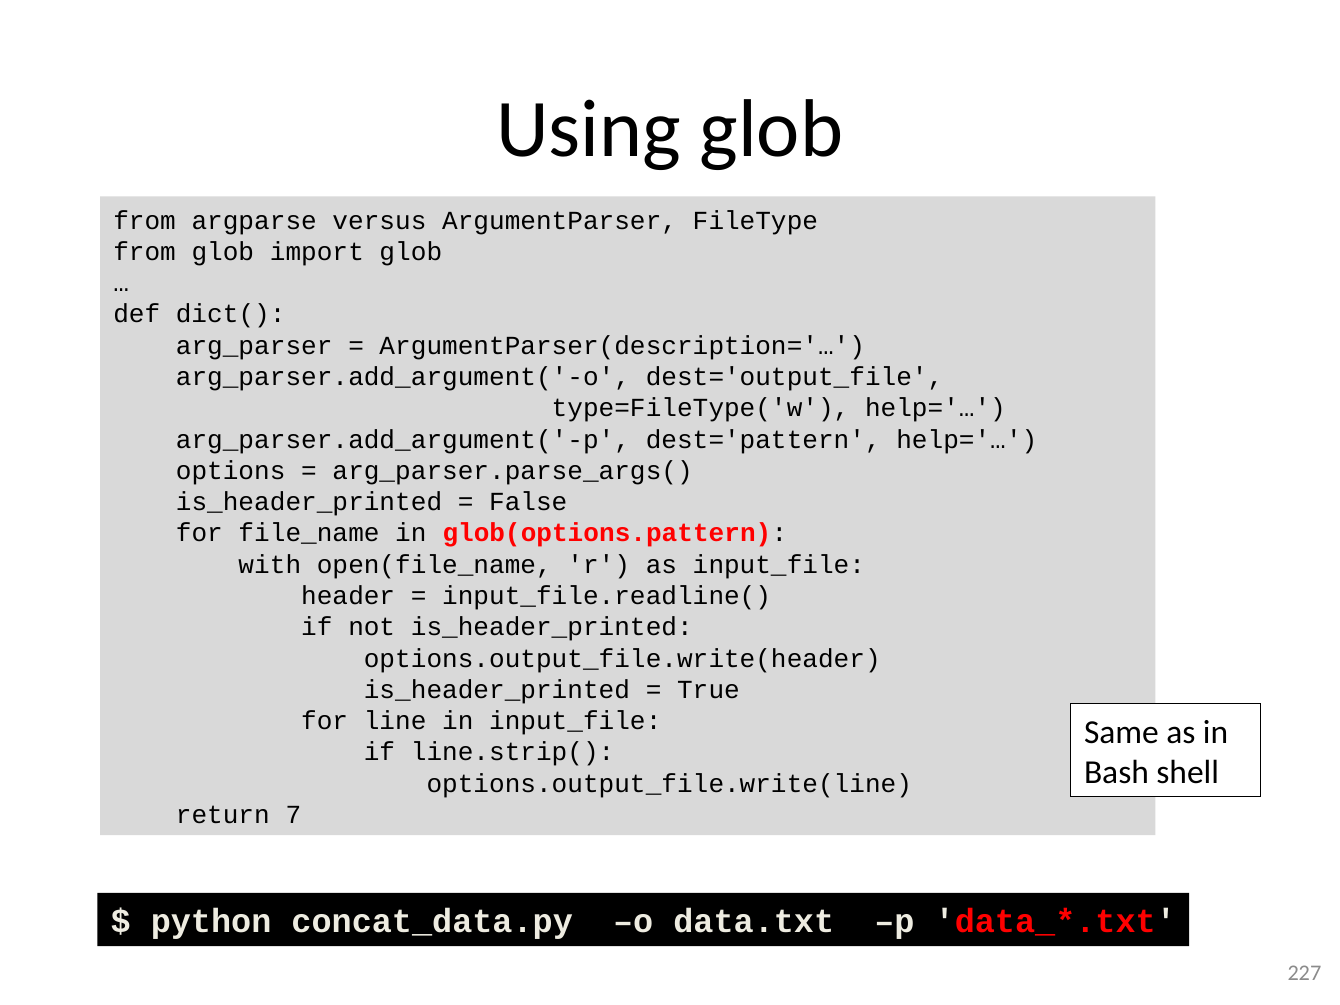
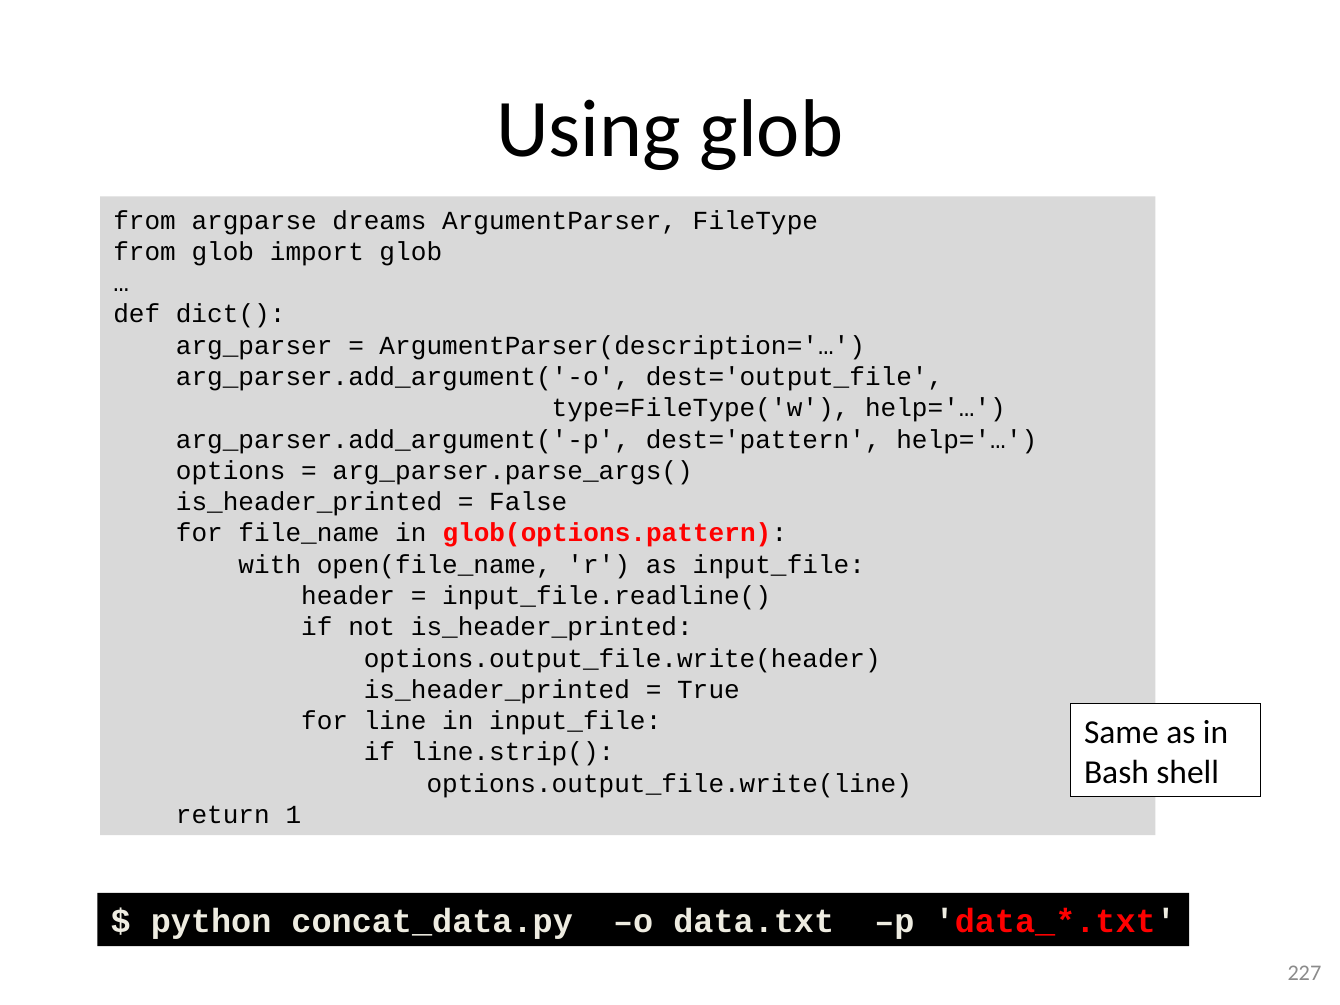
versus: versus -> dreams (379, 220)
7: 7 -> 1 (293, 815)
